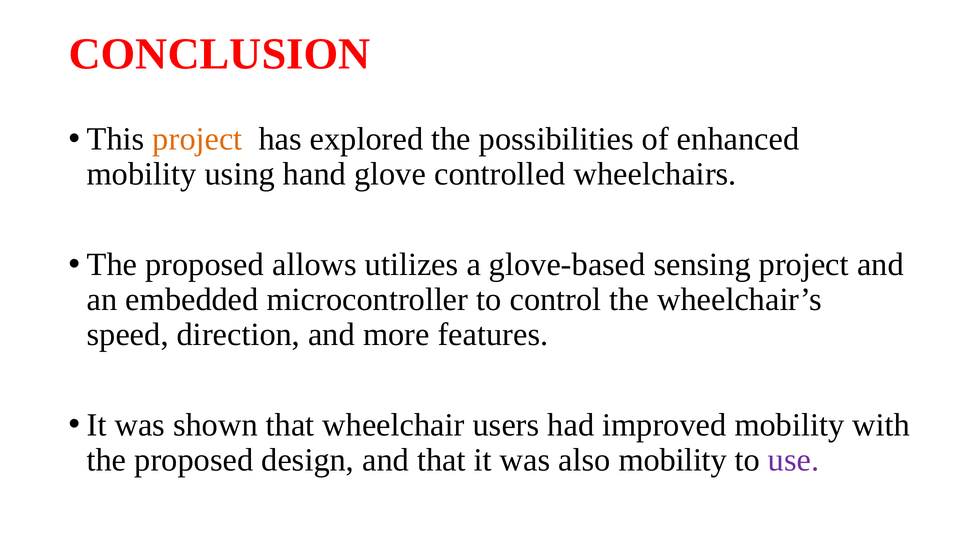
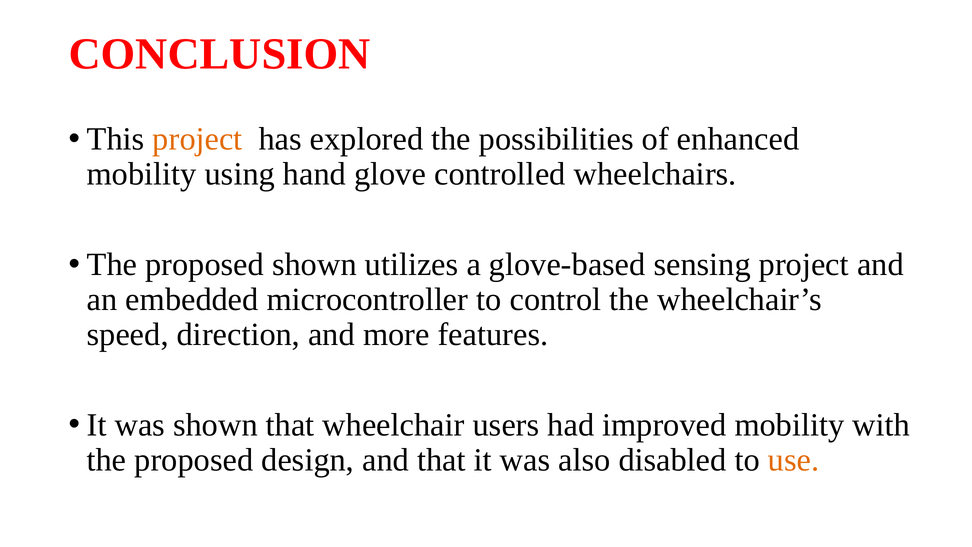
proposed allows: allows -> shown (314, 264)
also mobility: mobility -> disabled (673, 460)
use colour: purple -> orange (794, 460)
